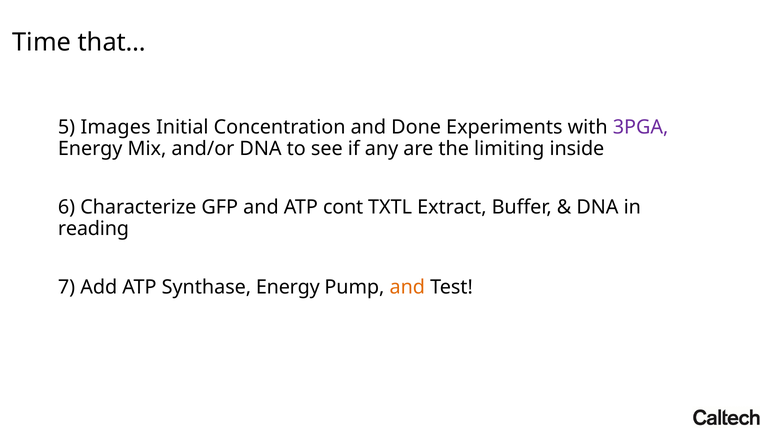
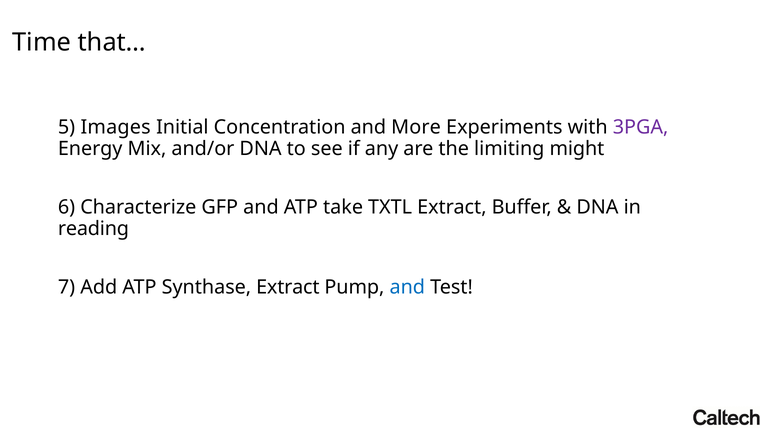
Done: Done -> More (416, 127)
inside: inside -> might (577, 149)
cont: cont -> take (343, 207)
Synthase Energy: Energy -> Extract (288, 287)
and colour: orange -> blue (407, 287)
